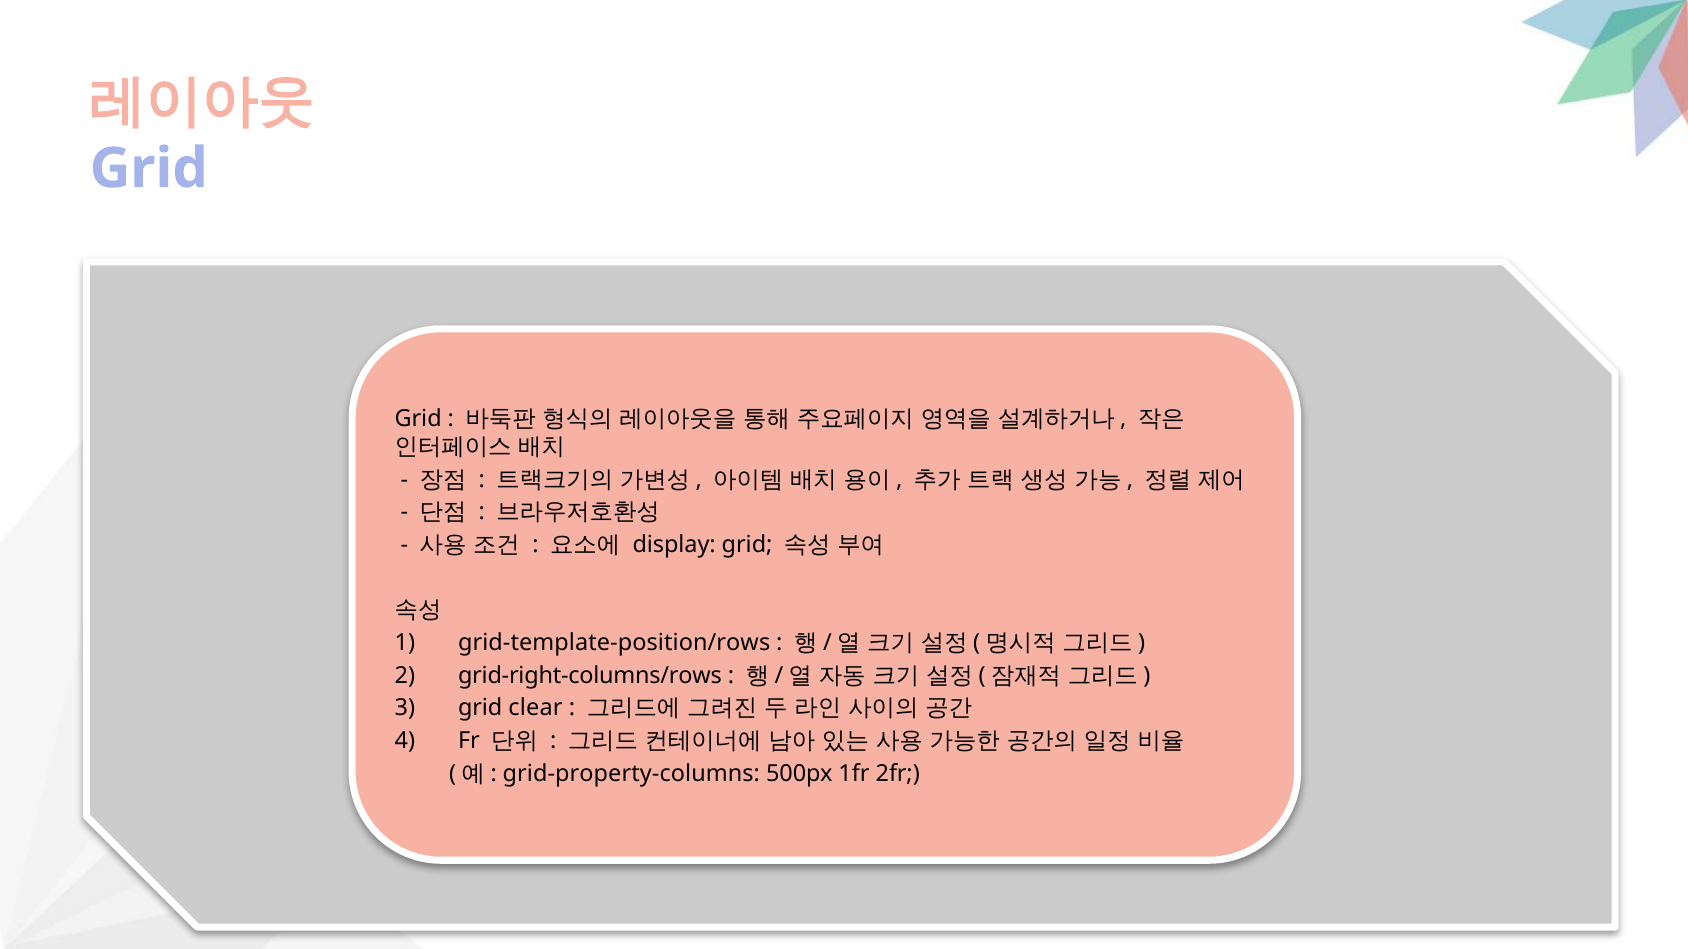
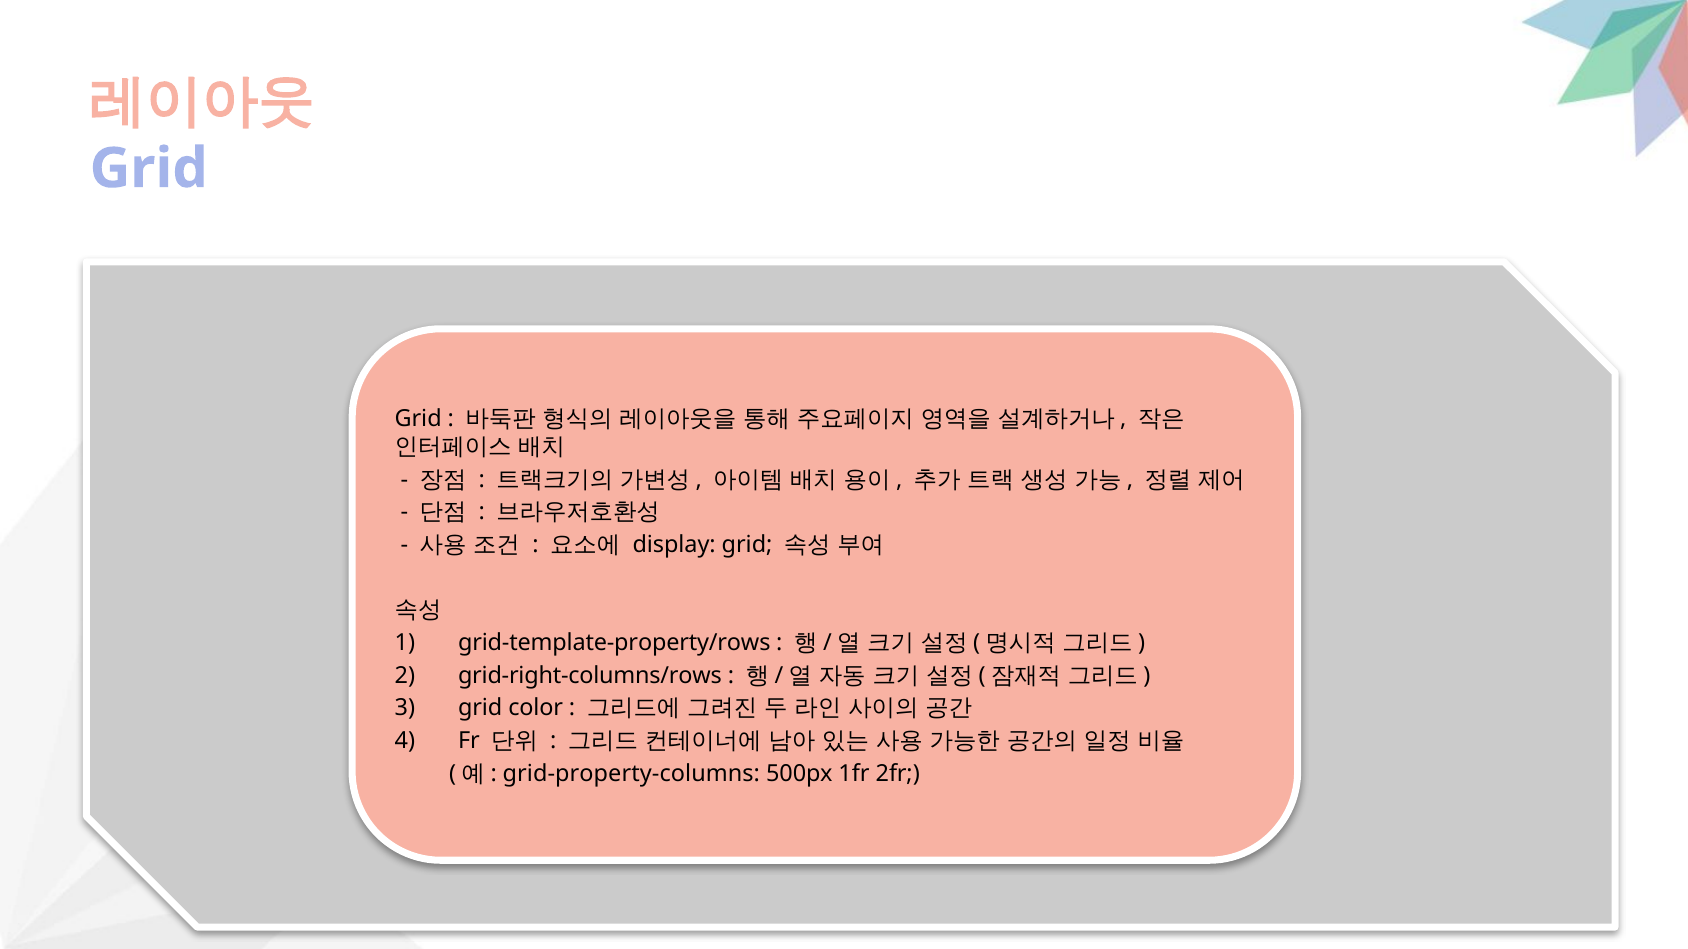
grid-template-position/rows: grid-template-position/rows -> grid-template-property/rows (614, 643)
clear: clear -> color (536, 709)
